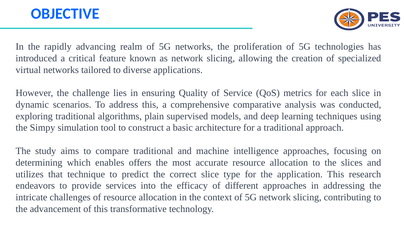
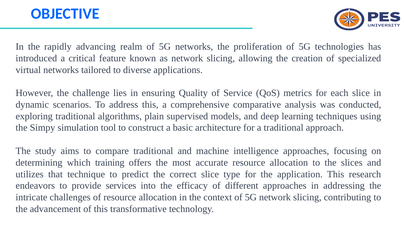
enables: enables -> training (110, 163)
